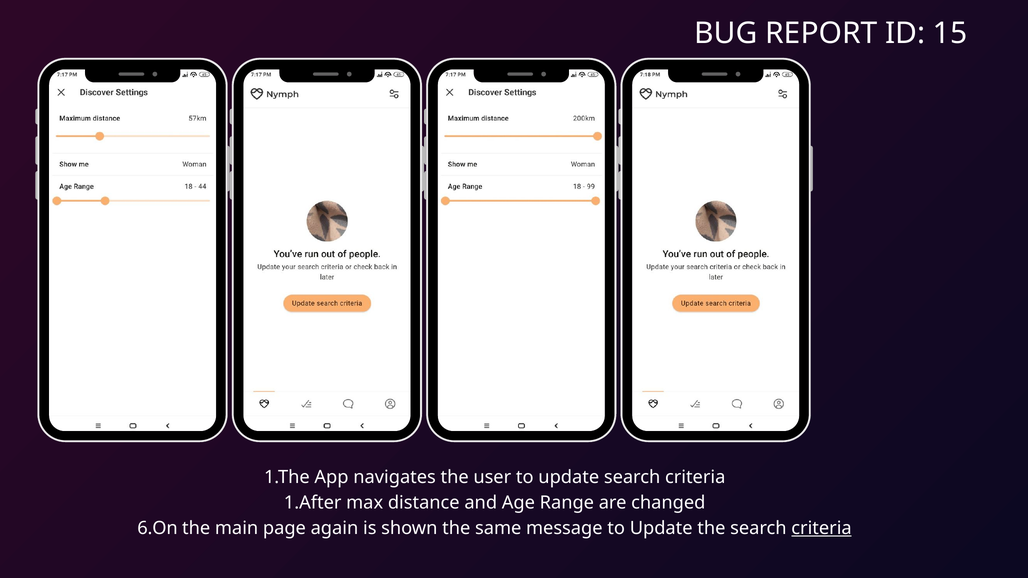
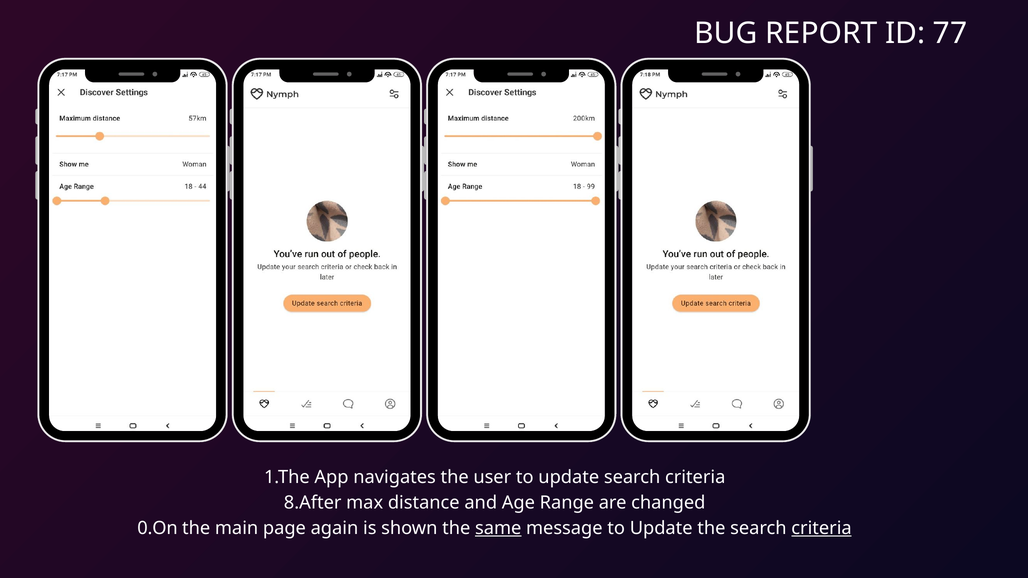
15: 15 -> 77 (950, 34)
1.After: 1.After -> 8.After (313, 503)
6.On: 6.On -> 0.On (158, 528)
same underline: none -> present (498, 528)
